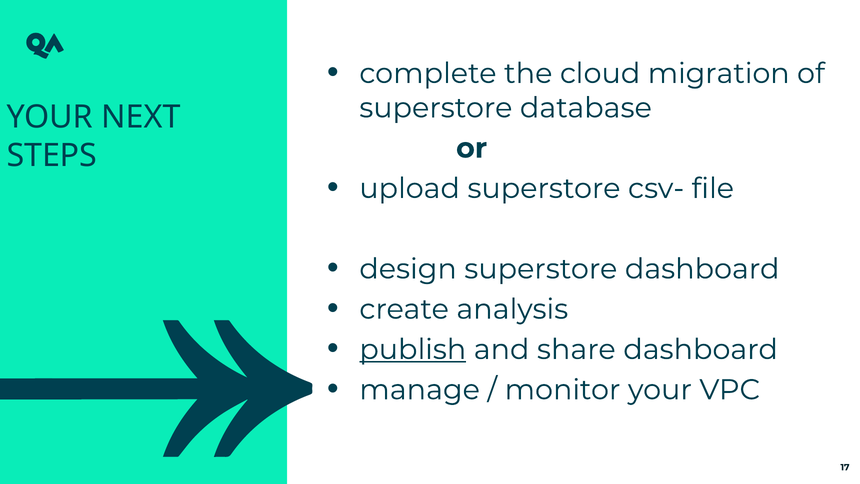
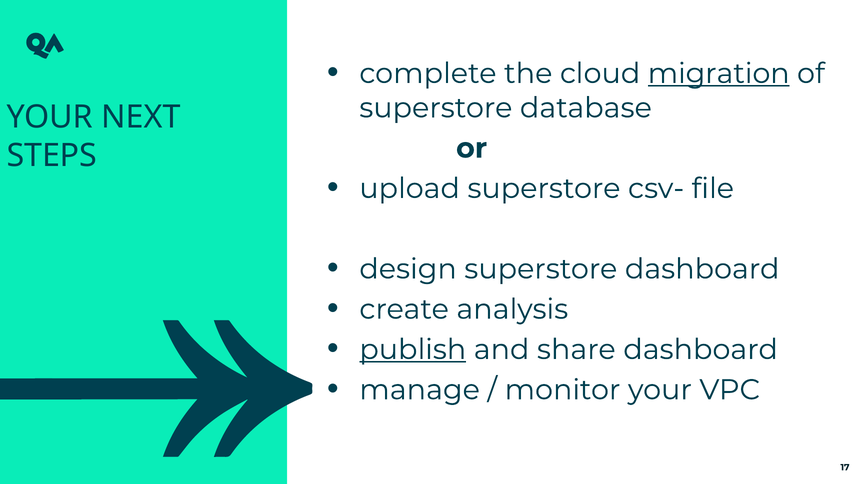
migration underline: none -> present (719, 73)
